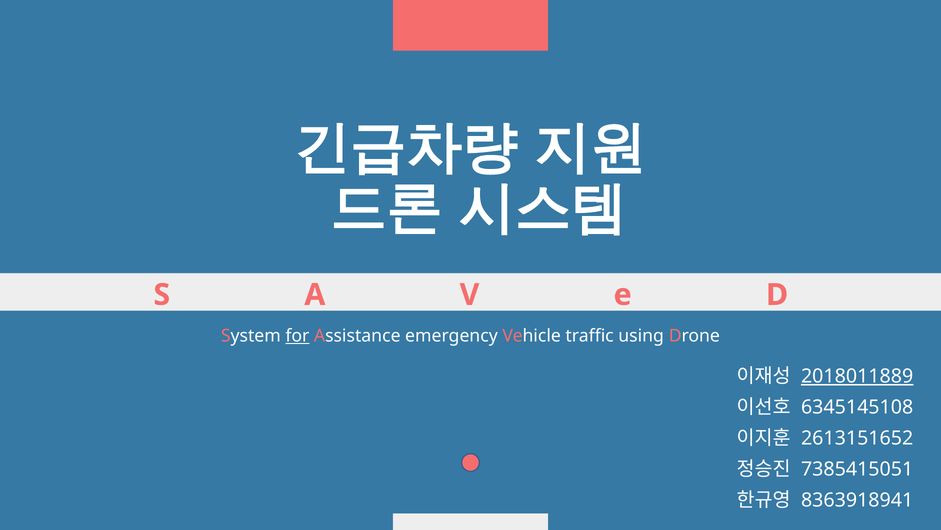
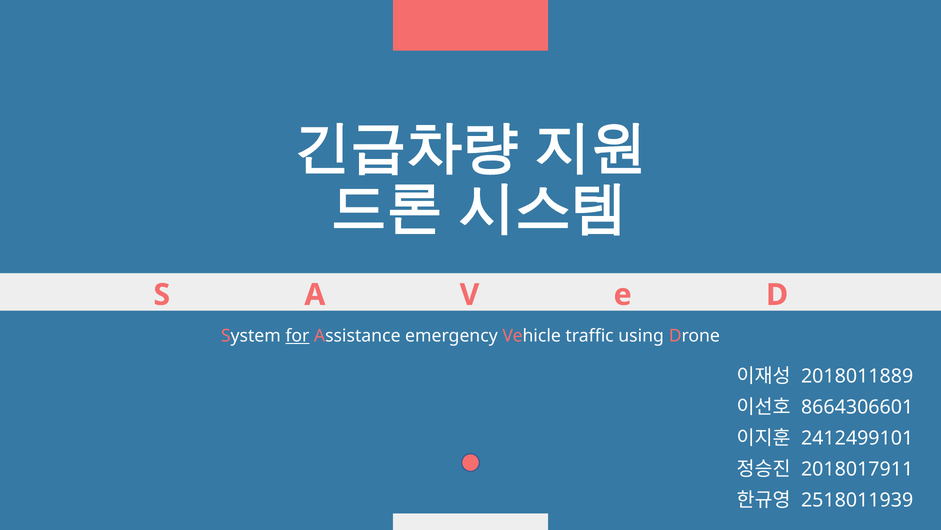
2018011889 underline: present -> none (857, 376)
6345145108: 6345145108 -> 8664306601 (857, 407)
2613151652: 2613151652 -> 2412499101 (857, 438)
7385415051: 7385415051 -> 2018017911 (857, 469)
8363918941: 8363918941 -> 2518011939 (857, 500)
